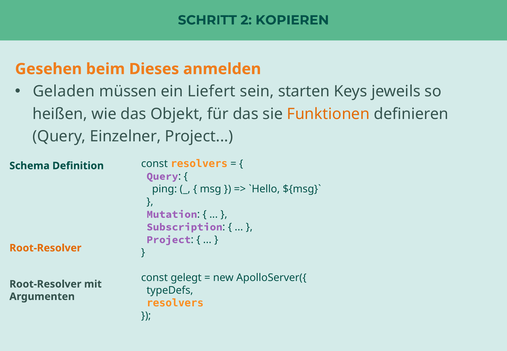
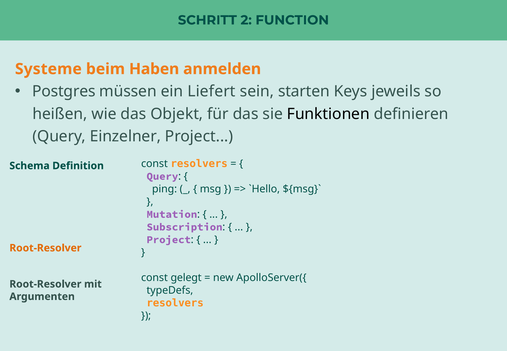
KOPIEREN: KOPIEREN -> FUNCTION (292, 20)
Gesehen: Gesehen -> Systeme (48, 69)
Dieses: Dieses -> Haben (154, 69)
Geladen: Geladen -> Postgres (64, 91)
Funktionen colour: orange -> black (328, 114)
